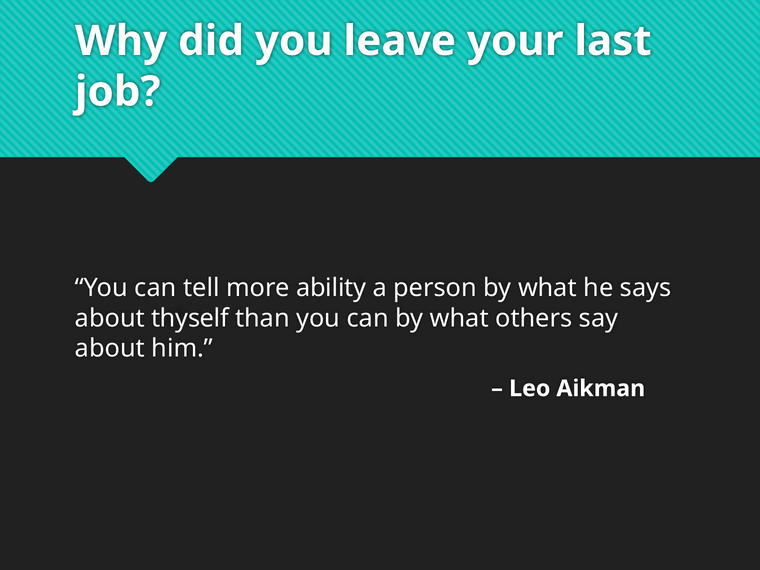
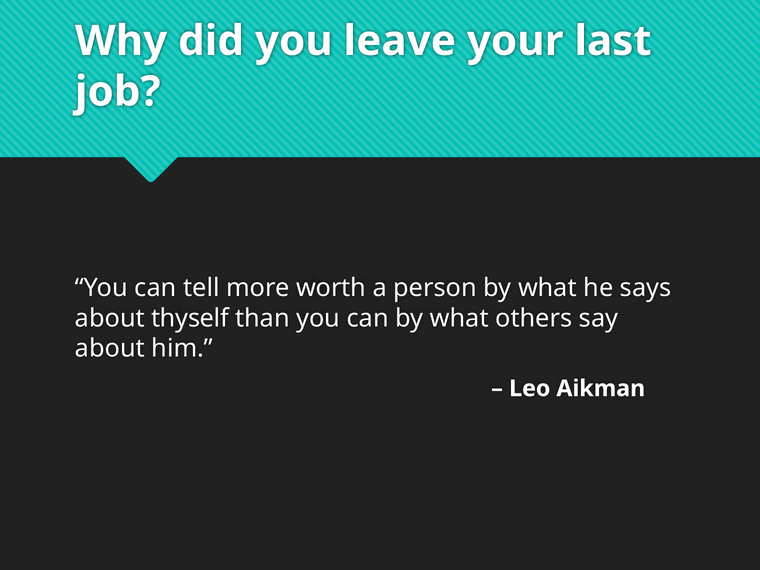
ability: ability -> worth (331, 288)
